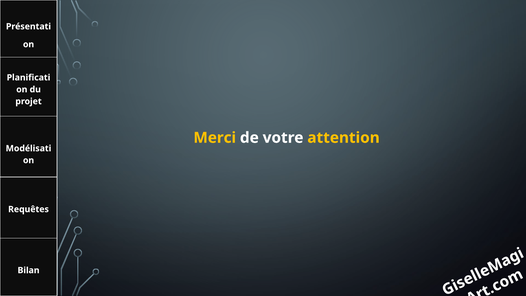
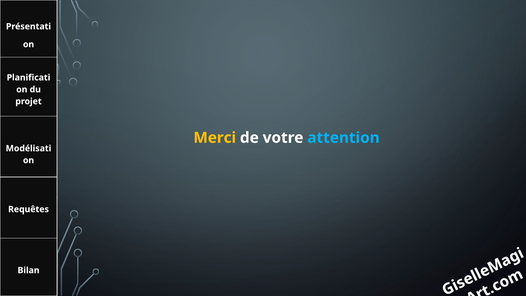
attention colour: yellow -> light blue (344, 138)
